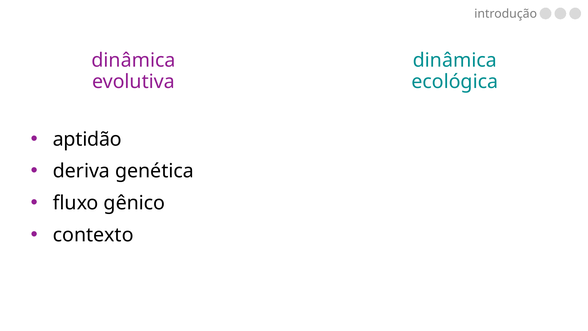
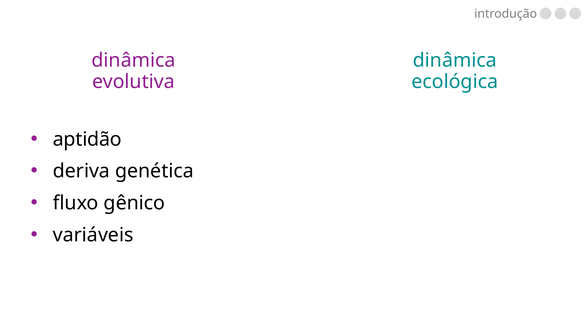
contexto: contexto -> variáveis (93, 235)
